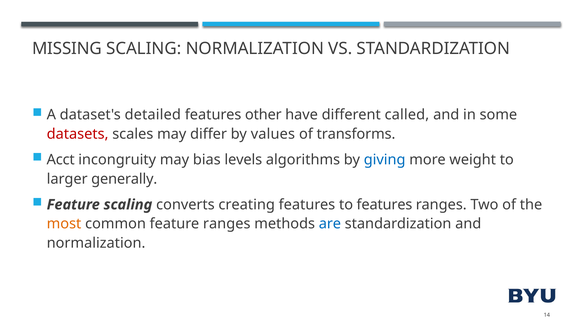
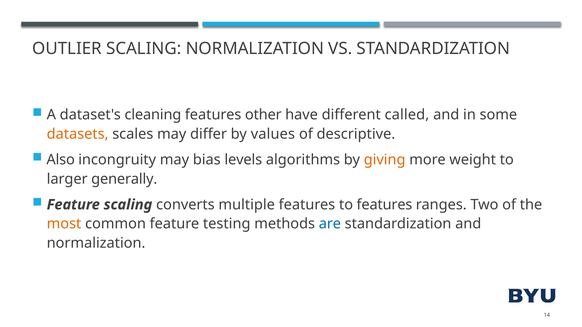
MISSING: MISSING -> OUTLIER (67, 49)
detailed: detailed -> cleaning (153, 115)
datasets colour: red -> orange (78, 134)
transforms: transforms -> descriptive (356, 134)
Acct: Acct -> Also (61, 160)
giving colour: blue -> orange (385, 160)
creating: creating -> multiple (247, 205)
feature ranges: ranges -> testing (227, 224)
